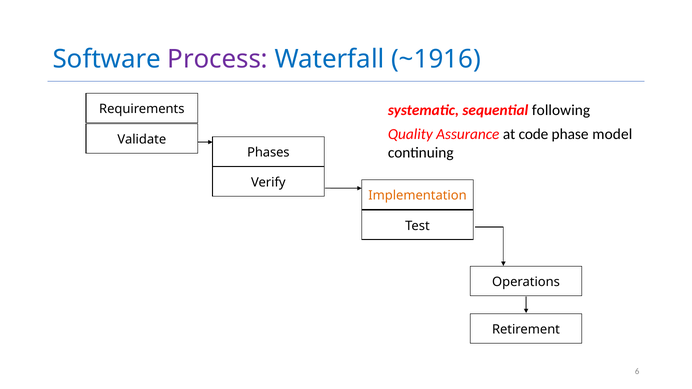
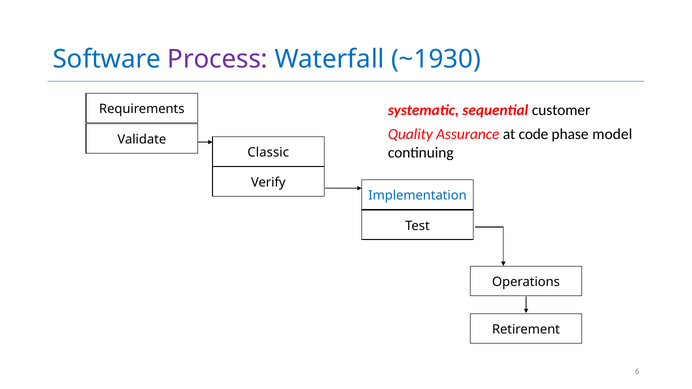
~1916: ~1916 -> ~1930 (436, 59)
following: following -> customer (561, 110)
Phases: Phases -> Classic (268, 152)
Implementation colour: orange -> blue (417, 196)
